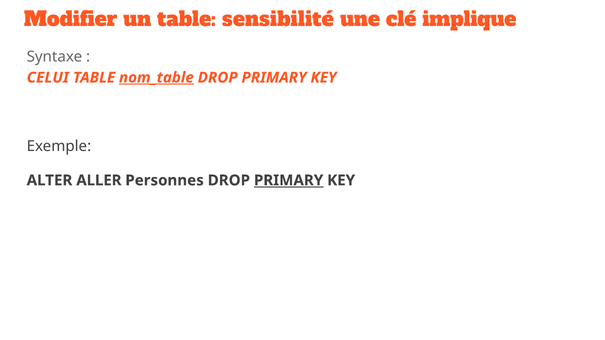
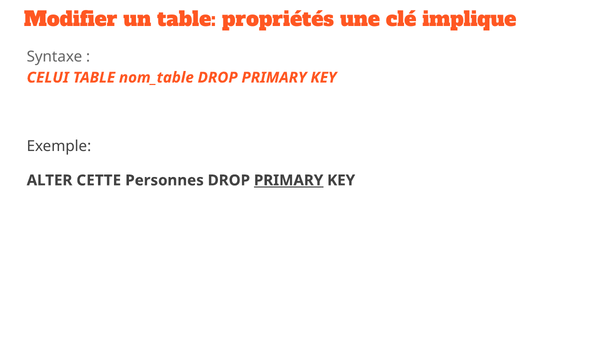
sensibilité: sensibilité -> propriétés (278, 20)
nom_table underline: present -> none (156, 78)
ALLER: ALLER -> CETTE (99, 181)
